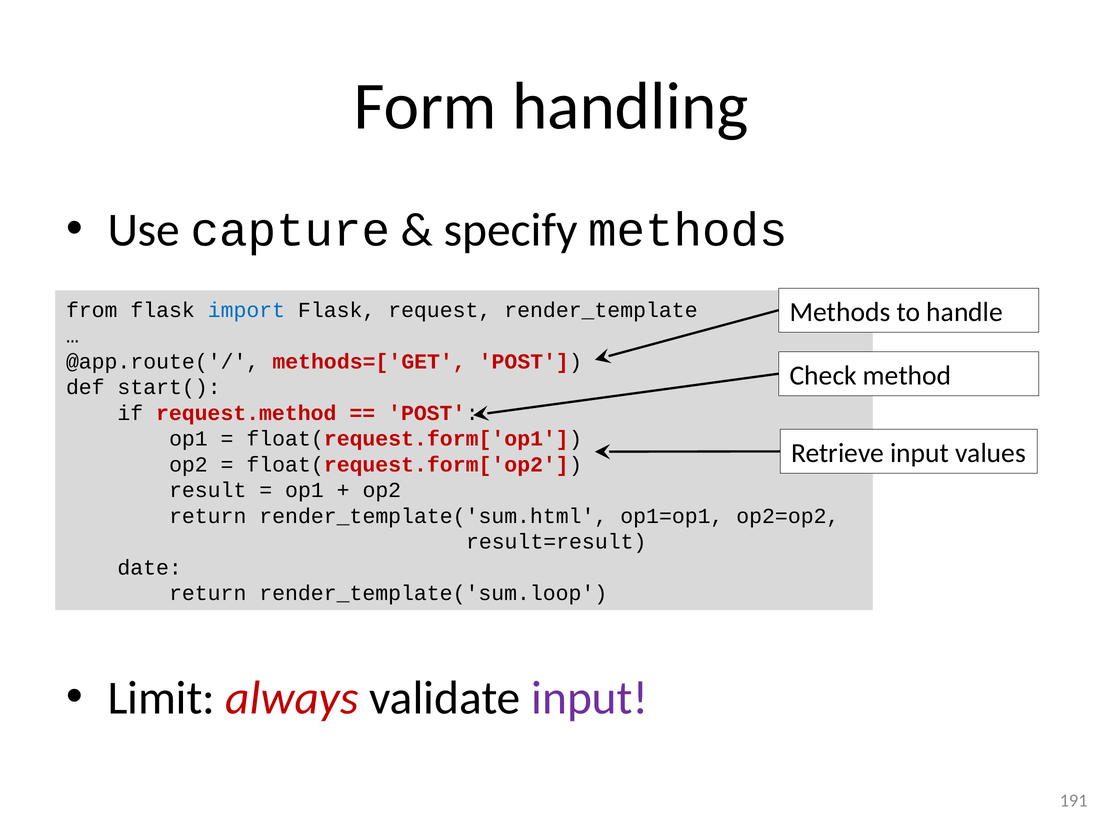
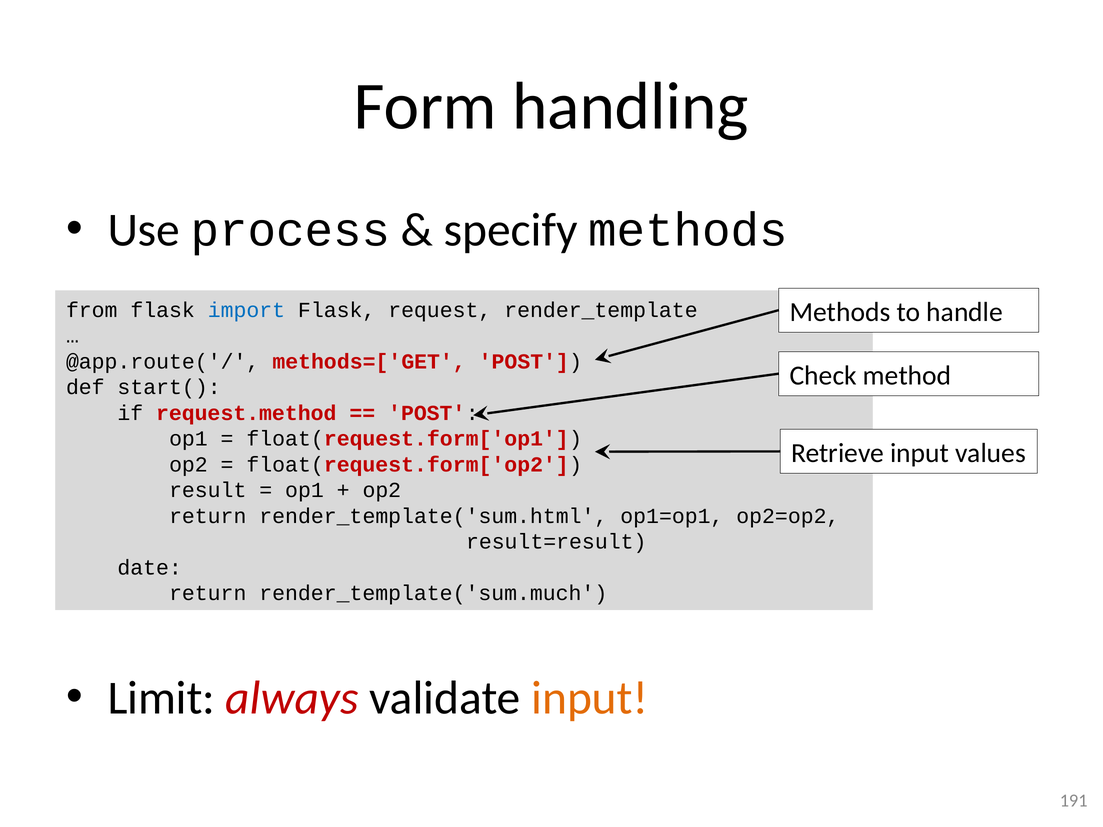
capture: capture -> process (290, 230)
render_template('sum.loop: render_template('sum.loop -> render_template('sum.much (433, 593)
input colour: purple -> orange (590, 698)
